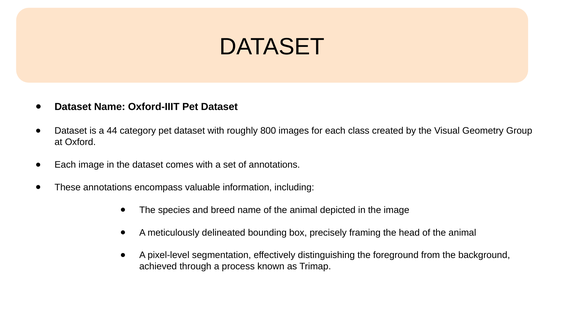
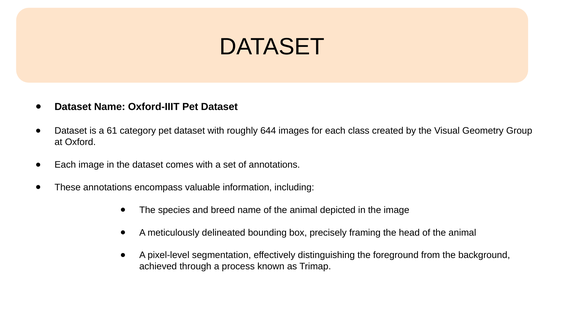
44: 44 -> 61 (112, 131)
800: 800 -> 644 (268, 131)
